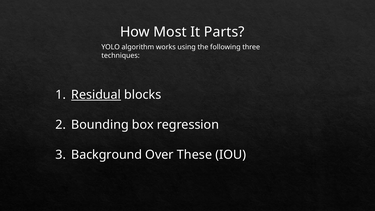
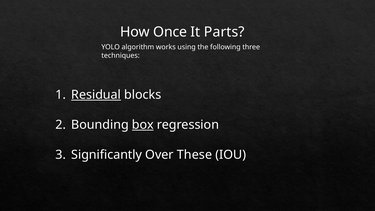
Most: Most -> Once (170, 32)
box underline: none -> present (143, 125)
Background: Background -> Significantly (107, 155)
